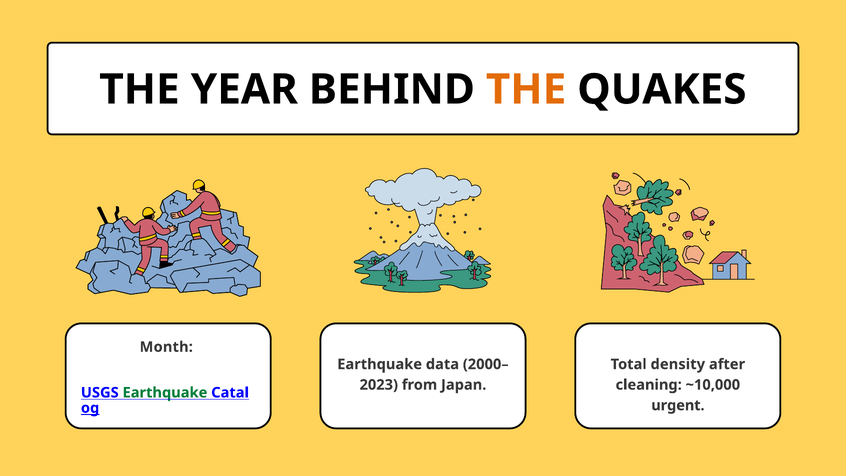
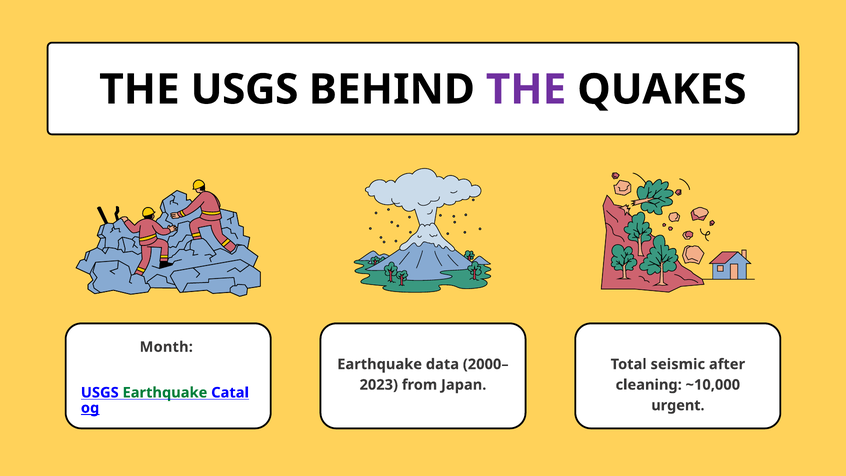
THE YEAR: YEAR -> USGS (245, 90)
THE colour: orange -> purple (526, 90)
density: density -> seismic (678, 364)
